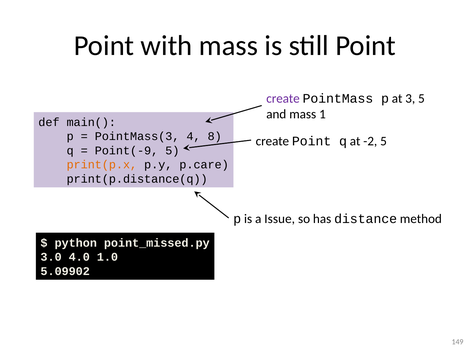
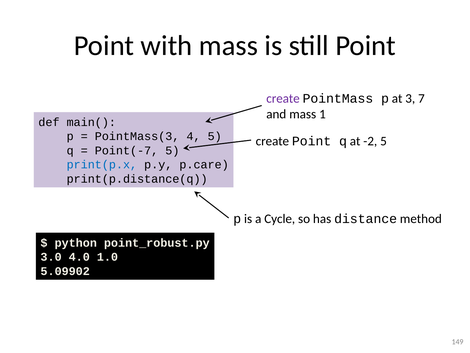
3 5: 5 -> 7 (421, 98)
4 8: 8 -> 5 (215, 136)
Point(-9: Point(-9 -> Point(-7 (127, 150)
print(p.x colour: orange -> blue (102, 164)
Issue: Issue -> Cycle (280, 219)
point_missed.py: point_missed.py -> point_robust.py (157, 243)
